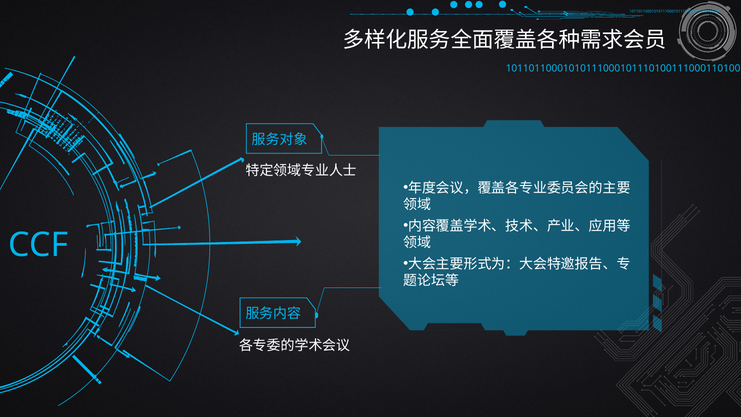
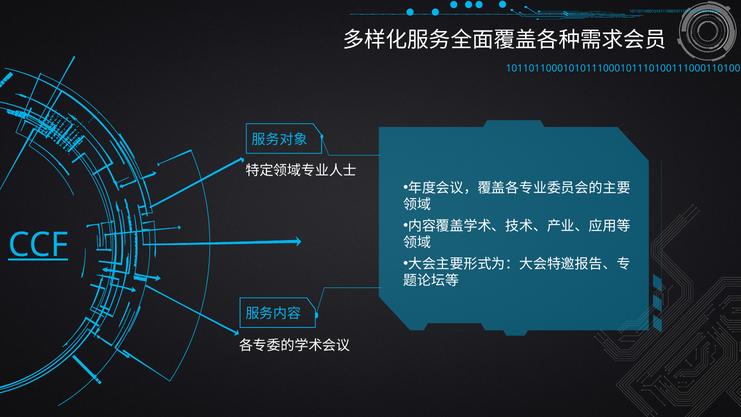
CCF underline: none -> present (38, 245)
